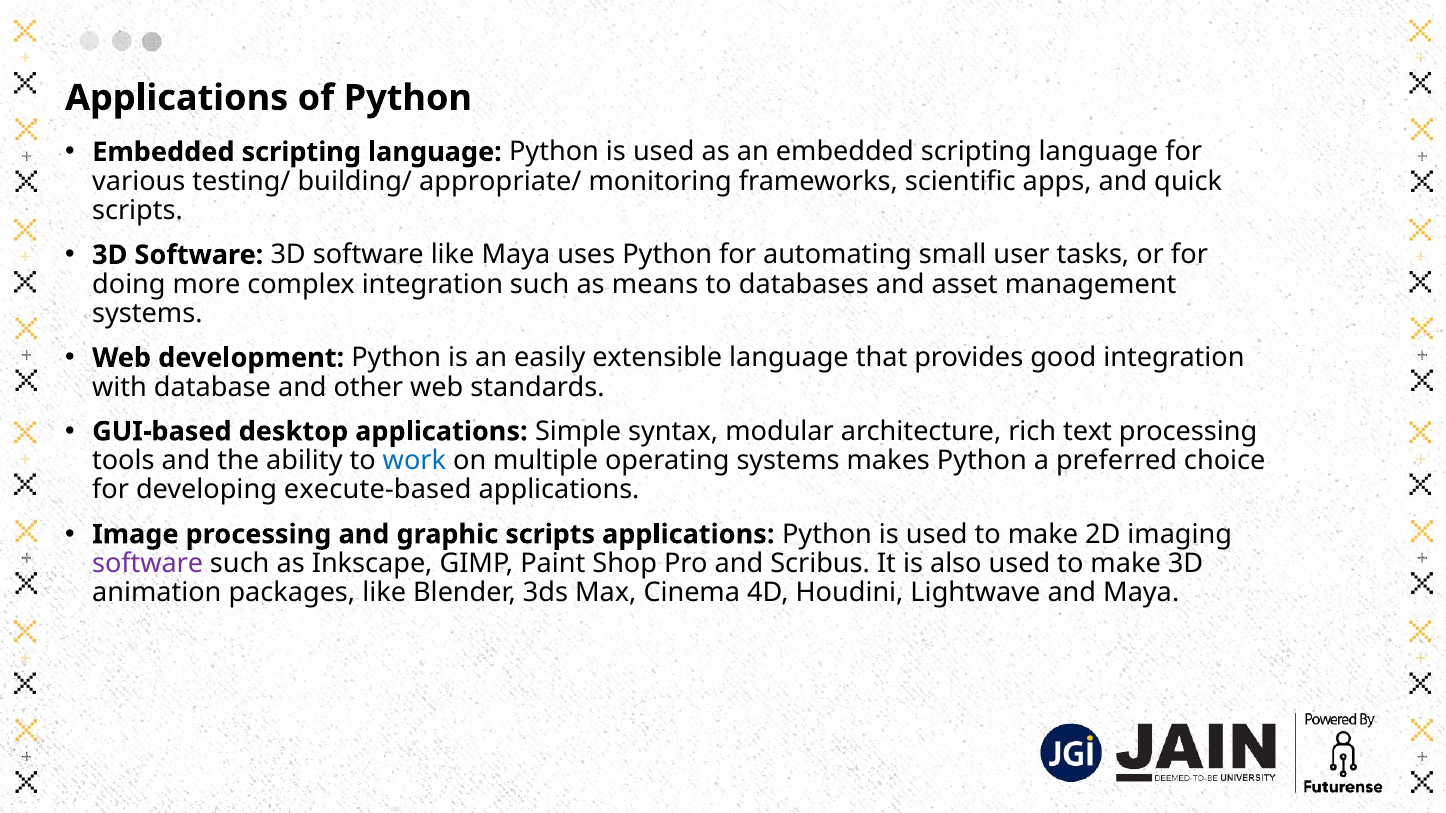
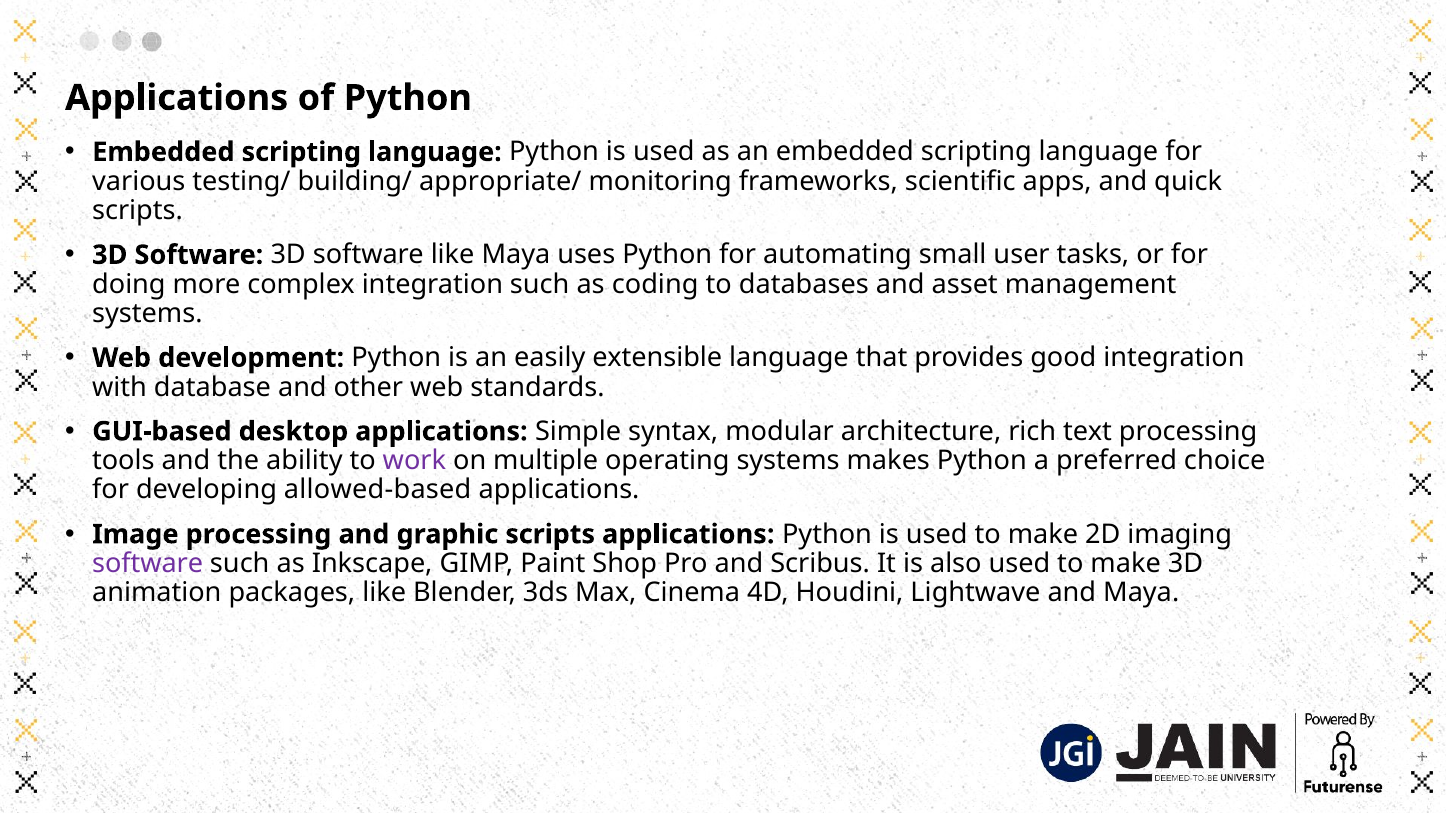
means: means -> coding (655, 284)
work colour: blue -> purple (414, 461)
execute-based: execute-based -> allowed-based (378, 490)
